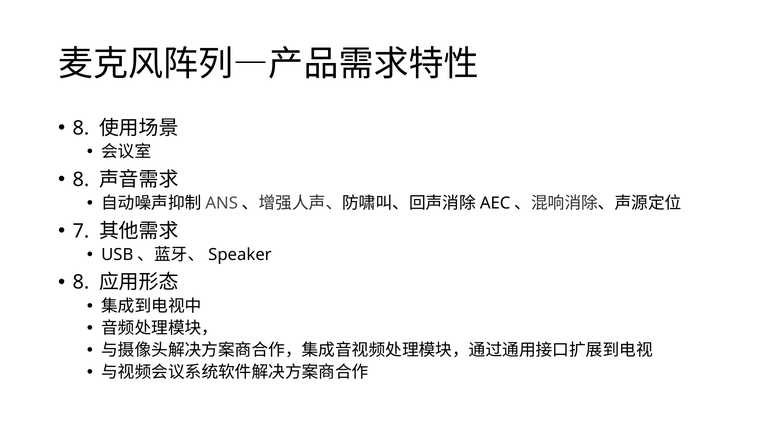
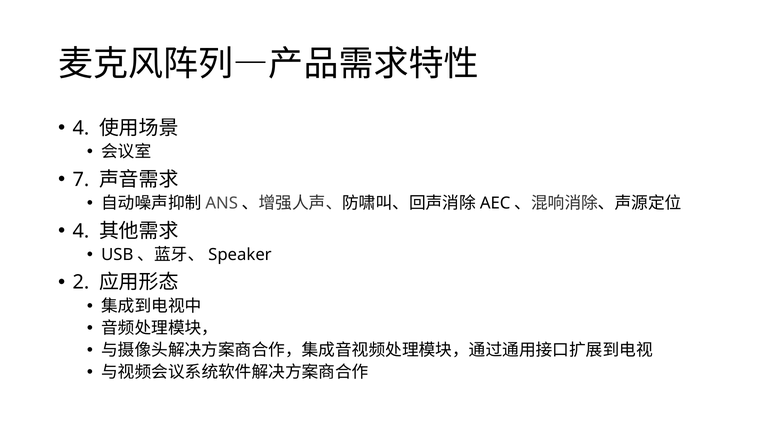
8: 8 -> 4 (81, 128)
8: 8 -> 7 (81, 179)
7: 7 -> 4 (81, 231)
8: 8 -> 2 (81, 282)
